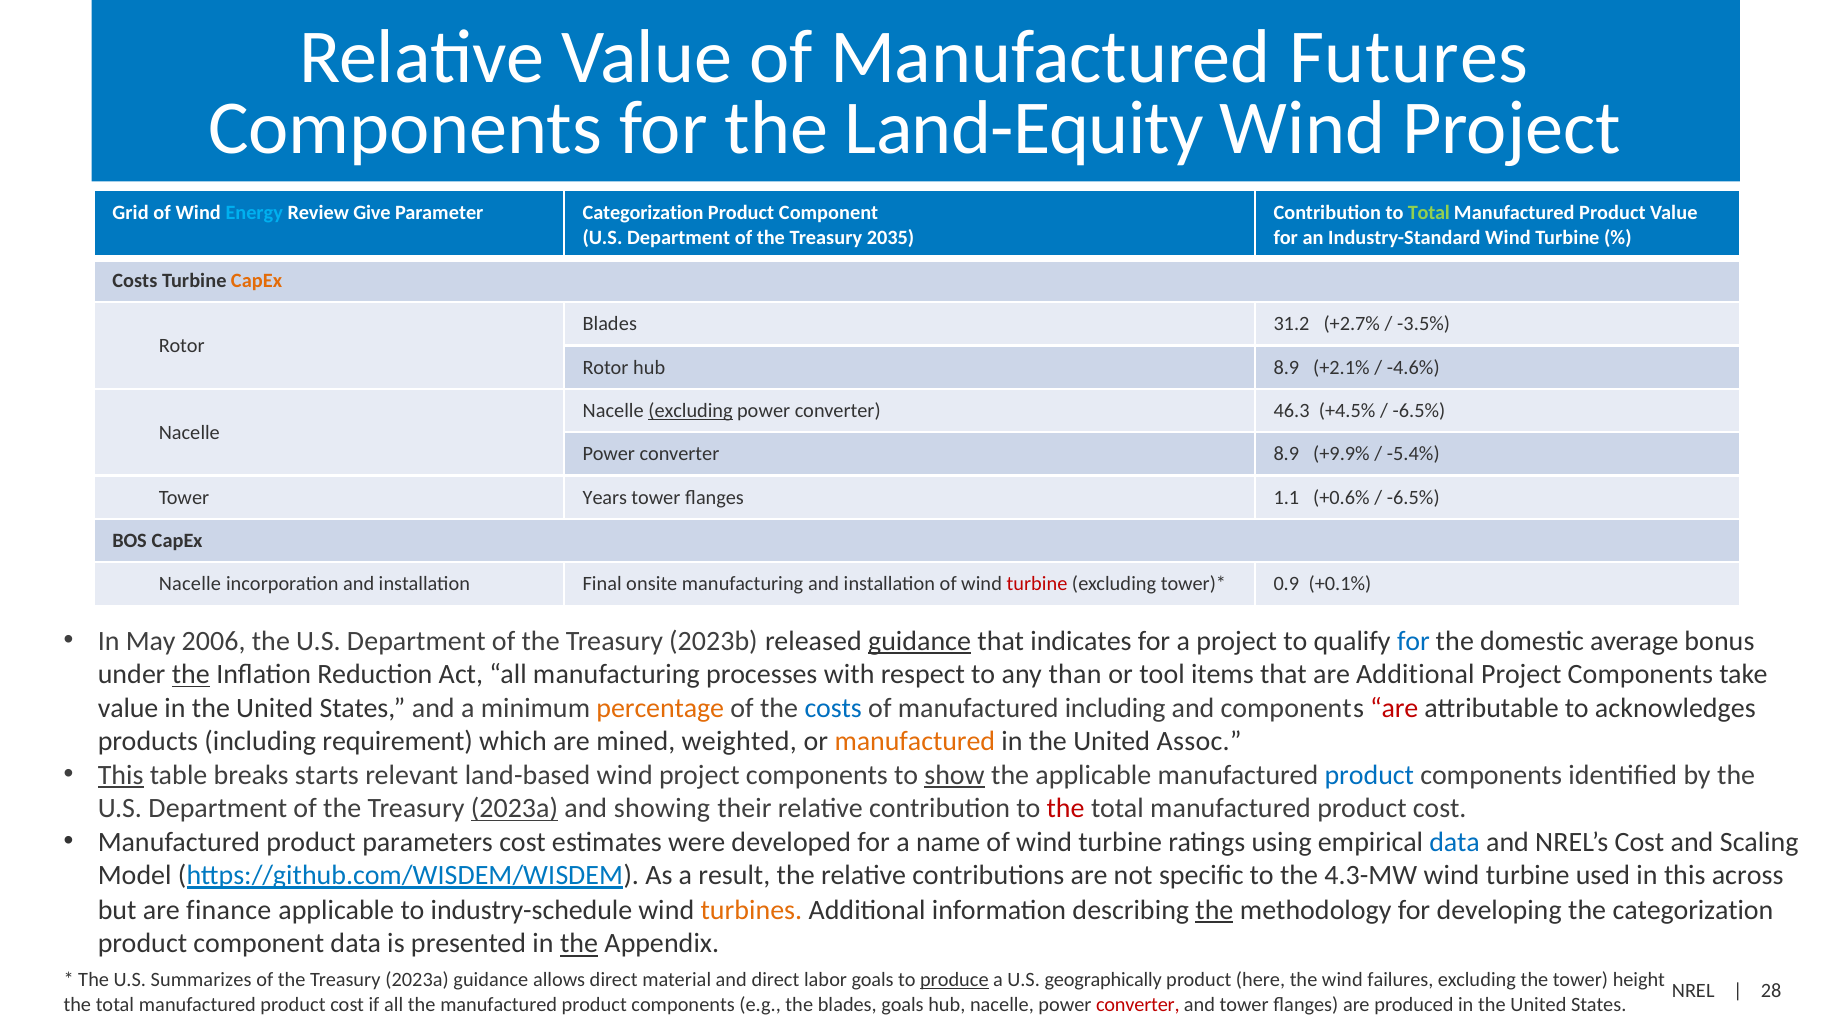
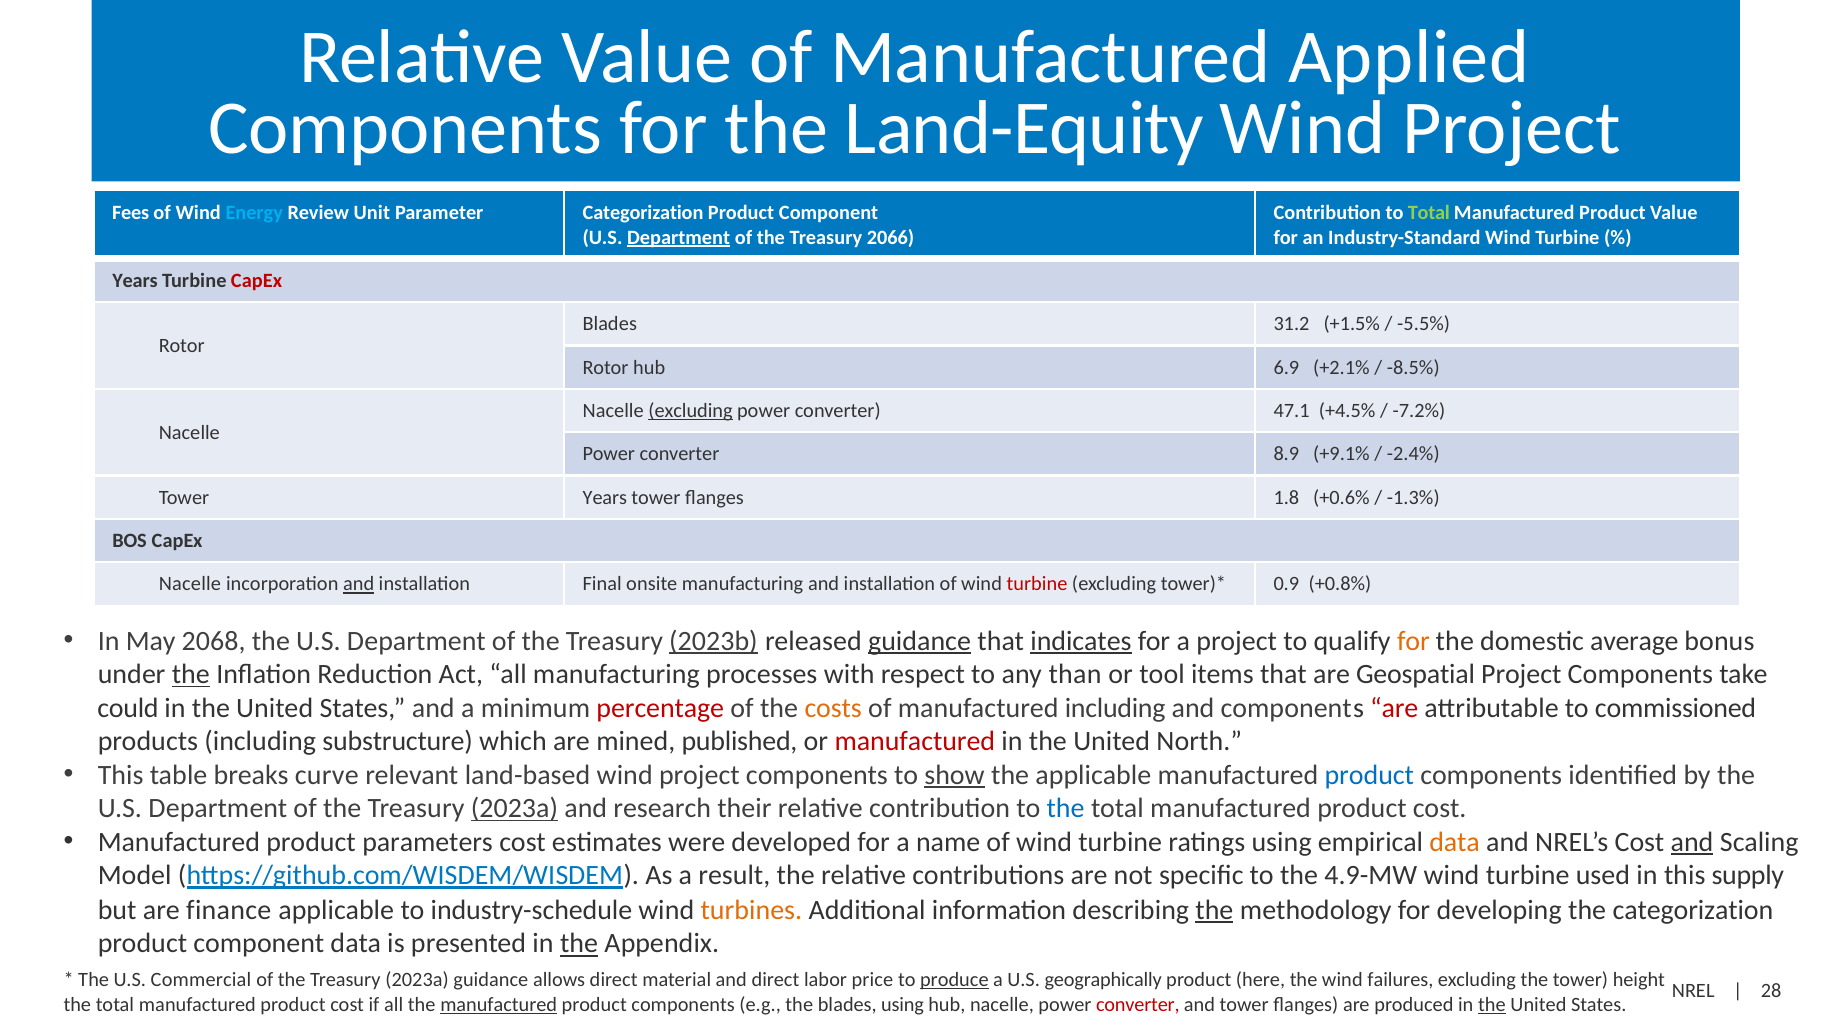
Futures: Futures -> Applied (1409, 58)
Grid: Grid -> Fees (131, 212)
Give: Give -> Unit (372, 212)
Department underline: none -> present (679, 237)
2035: 2035 -> 2066 (891, 237)
Costs: Costs -> Years (135, 281)
CapEx colour: orange -> red (257, 281)
+2.7%: +2.7% -> +1.5% (1352, 324)
-3.5%: -3.5% -> -5.5% (1424, 324)
hub 8.9: 8.9 -> 6.9 (1286, 368)
-4.6%: -4.6% -> -8.5% (1413, 368)
46.3: 46.3 -> 47.1 (1292, 411)
-6.5%: -6.5% -> -7.2% (1419, 411)
+9.9%: +9.9% -> +9.1% (1341, 454)
-5.4%: -5.4% -> -2.4% (1413, 454)
1.1: 1.1 -> 1.8 (1286, 498)
-6.5%: -6.5% -> -1.3% (1413, 498)
and underline: none -> present (359, 584)
+0.1%: +0.1% -> +0.8% (1340, 584)
2006: 2006 -> 2068 (214, 641)
2023b underline: none -> present (713, 641)
indicates underline: none -> present (1081, 641)
for colour: blue -> orange (1413, 641)
are Additional: Additional -> Geospatial (1416, 675)
value: value -> could (128, 708)
percentage colour: orange -> red (660, 708)
costs colour: blue -> orange (833, 708)
acknowledges: acknowledges -> commissioned (1676, 708)
requirement: requirement -> substructure (398, 742)
weighted: weighted -> published (739, 742)
manufactured colour: orange -> red (915, 742)
Assoc: Assoc -> North (1199, 742)
This underline: present -> none (121, 775)
starts: starts -> curve (327, 775)
showing: showing -> research (662, 809)
the colour: red -> blue (1066, 809)
data colour: blue -> orange (1455, 843)
and underline: none -> present (1692, 843)
4.3-MW: 4.3-MW -> 4.9-MW (1371, 876)
across: across -> supply (1748, 876)
Summarizes: Summarizes -> Commercial (201, 980)
labor goals: goals -> price (872, 980)
manufactured underline: none -> present (499, 1005)
blades goals: goals -> using (903, 1005)
the underline: none -> present (1492, 1005)
